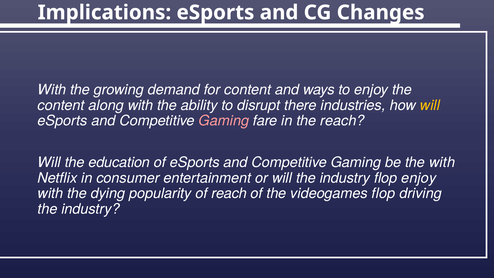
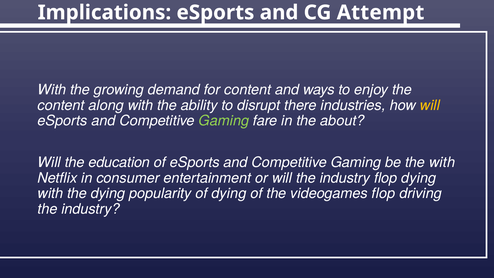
Changes: Changes -> Attempt (381, 13)
Gaming colour: pink -> light green (224, 121)
the reach: reach -> about (342, 121)
flop enjoy: enjoy -> dying (419, 178)
of reach: reach -> dying (229, 193)
